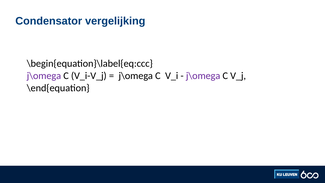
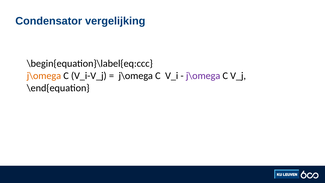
j\omega colour: purple -> orange (44, 76)
